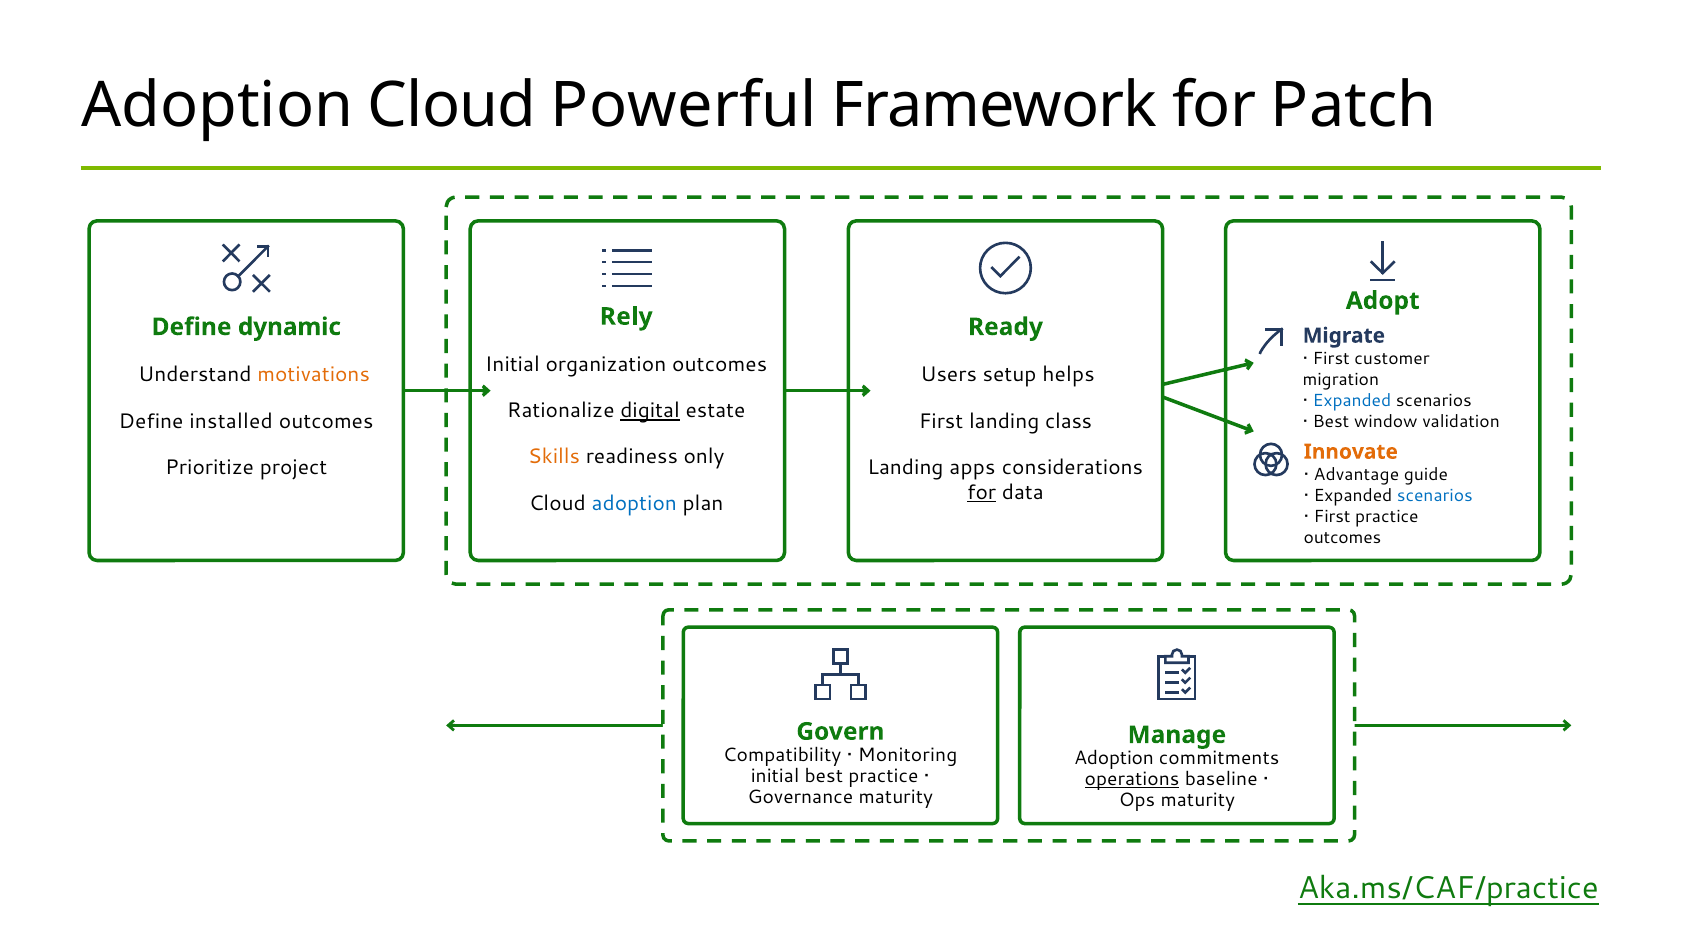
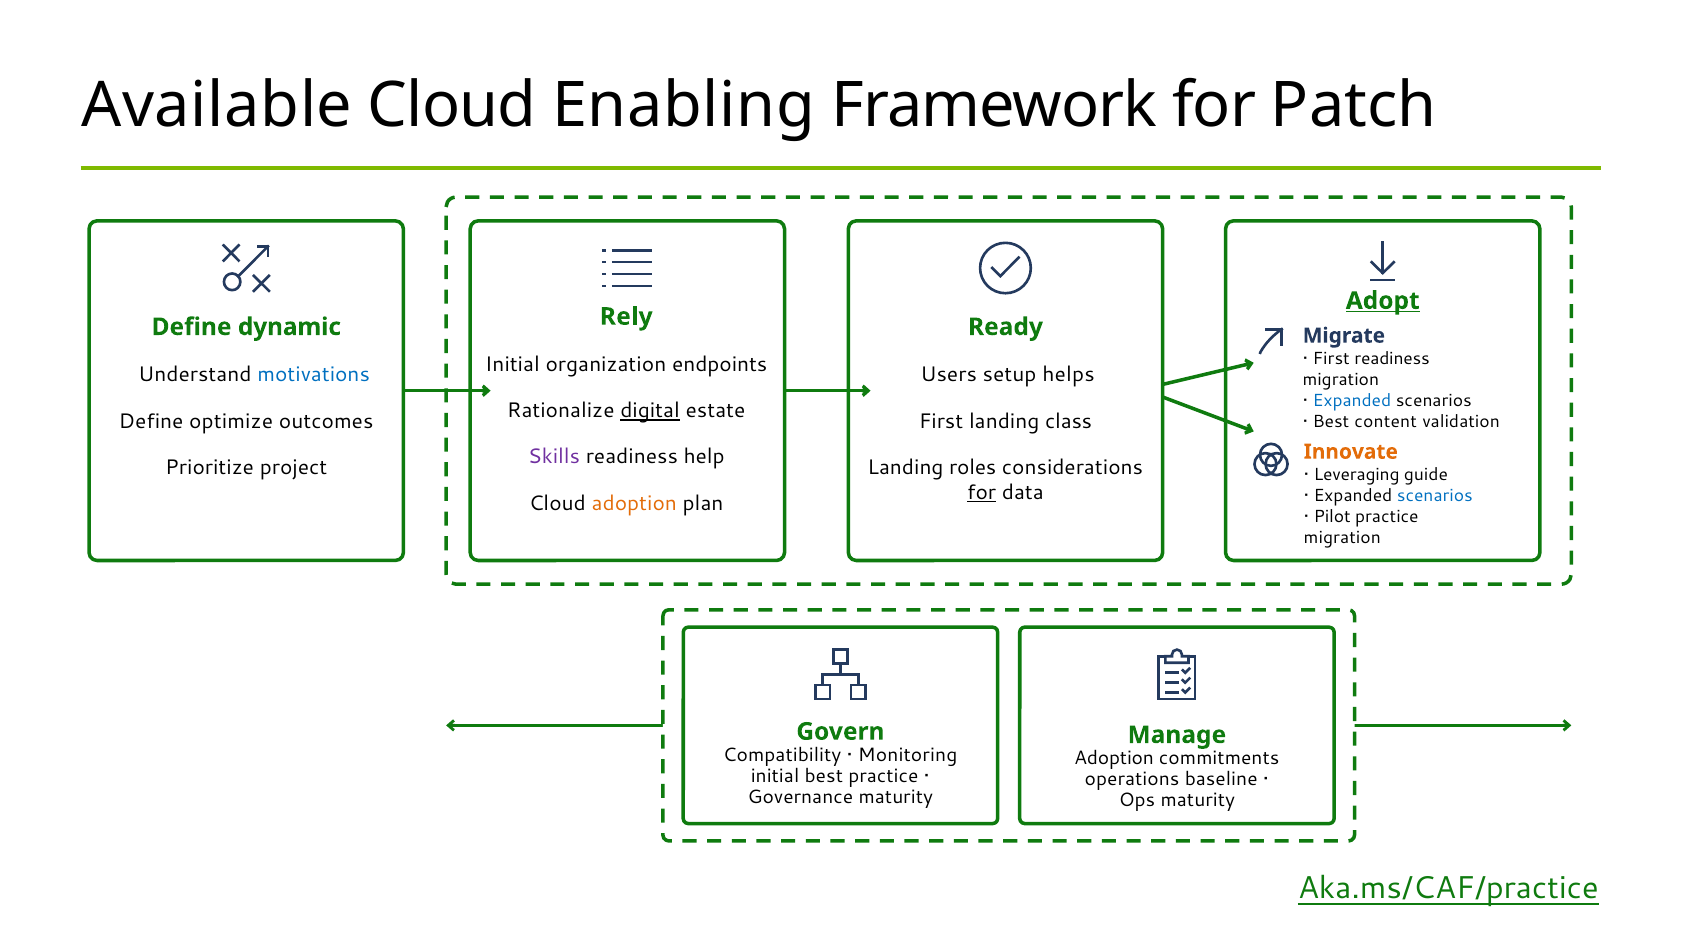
Adoption: Adoption -> Available (217, 106)
Powerful: Powerful -> Enabling (684, 106)
Adopt underline: none -> present (1383, 301)
First customer: customer -> readiness (1392, 359)
organization outcomes: outcomes -> endpoints (720, 365)
motivations colour: orange -> blue (314, 375)
installed: installed -> optimize (231, 421)
window: window -> content (1386, 422)
Skills colour: orange -> purple (554, 457)
only: only -> help (704, 457)
apps: apps -> roles (973, 468)
Advantage: Advantage -> Leveraging (1357, 475)
adoption colour: blue -> orange (634, 504)
First: First -> Pilot (1332, 517)
outcomes: outcomes -> migration (1342, 538)
operations underline: present -> none (1132, 779)
